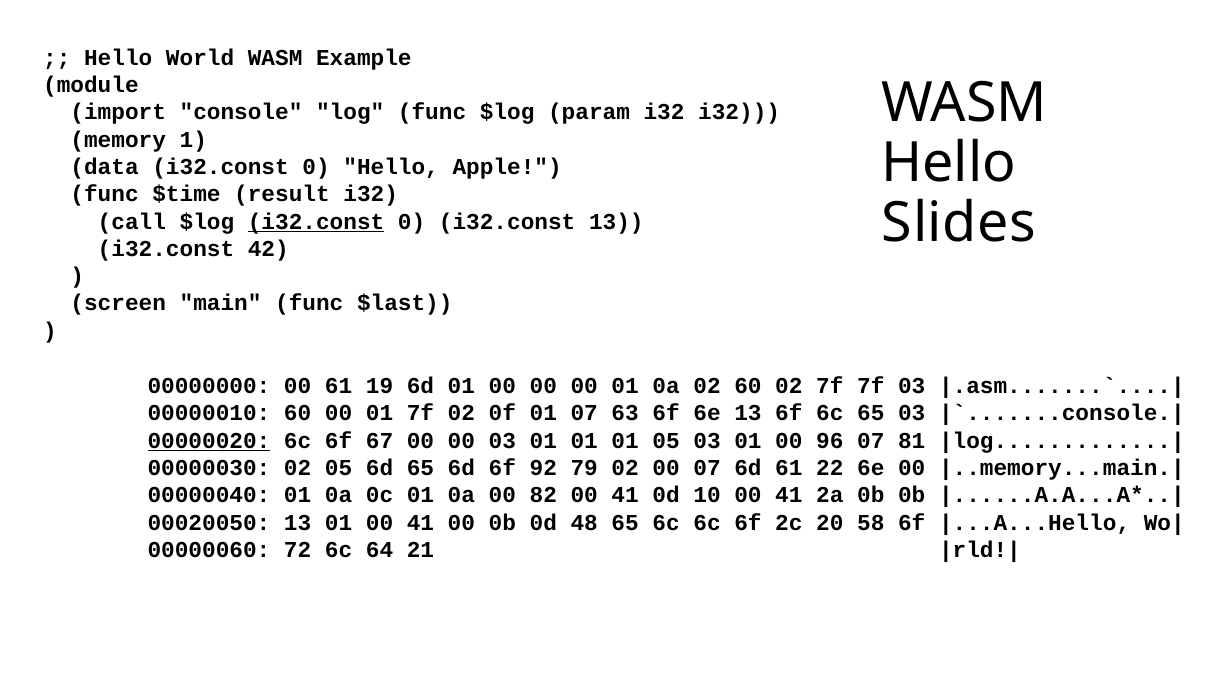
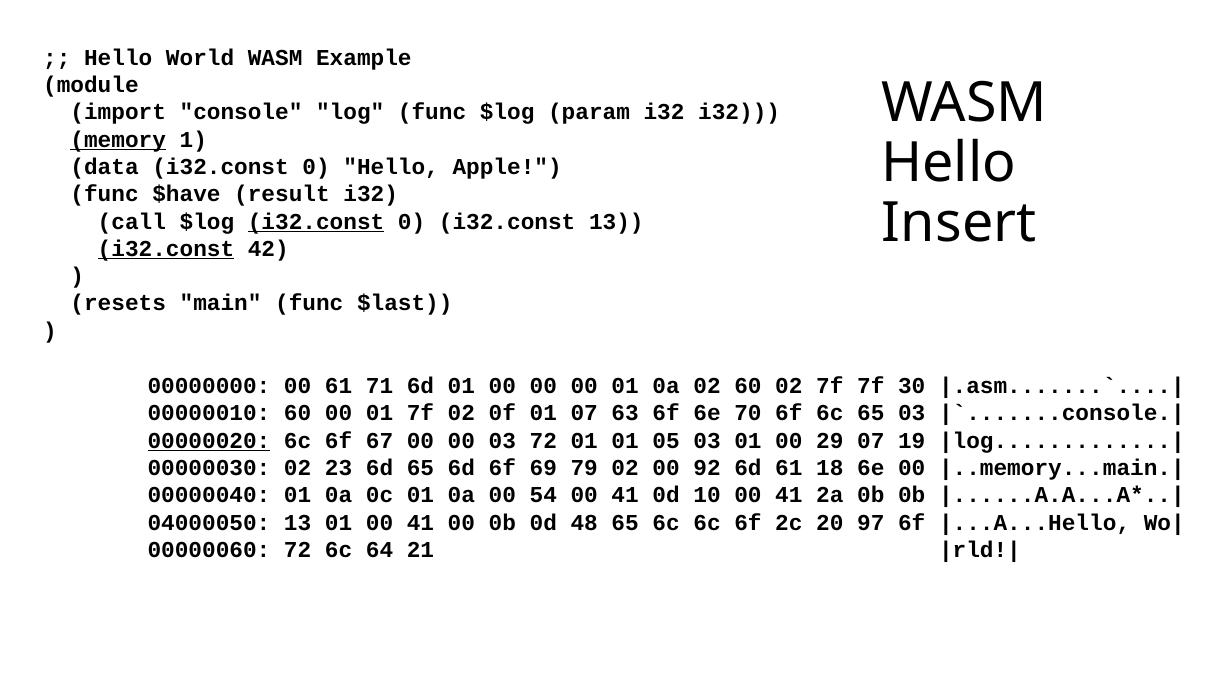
memory underline: none -> present (118, 140)
$time: $time -> $have (186, 194)
Slides: Slides -> Insert (959, 224)
i32.const underline: none -> present (166, 249)
screen: screen -> resets (118, 304)
19: 19 -> 71 (380, 386)
7f 03: 03 -> 30 (912, 386)
6e 13: 13 -> 70 (748, 414)
00 03 01: 01 -> 72 (543, 441)
96: 96 -> 29 (830, 441)
81: 81 -> 19 (912, 441)
02 05: 05 -> 23 (339, 468)
92: 92 -> 69 (543, 468)
00 07: 07 -> 92 (707, 468)
22: 22 -> 18 (830, 468)
82: 82 -> 54 (543, 496)
00020050: 00020050 -> 04000050 (209, 523)
58: 58 -> 97 (871, 523)
